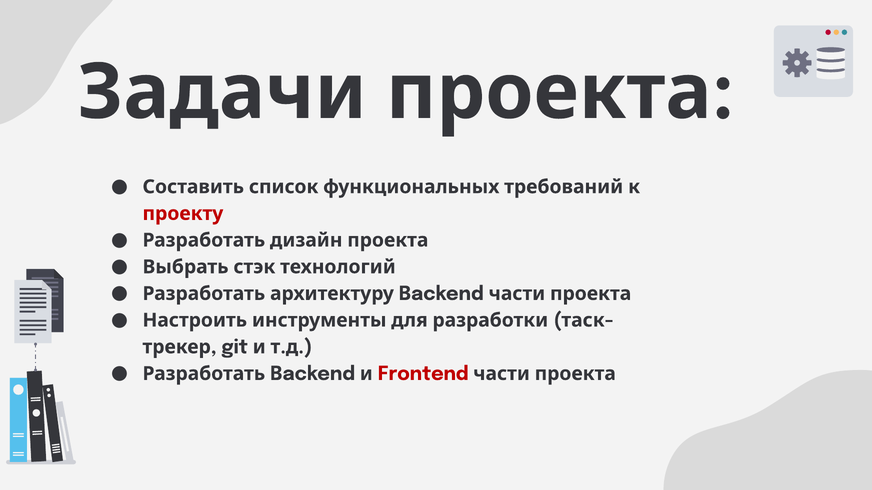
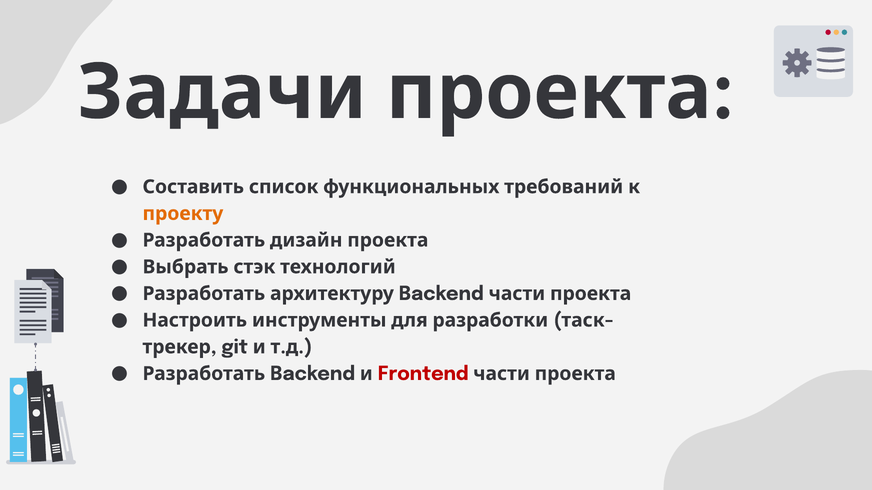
проекту colour: red -> orange (183, 214)
